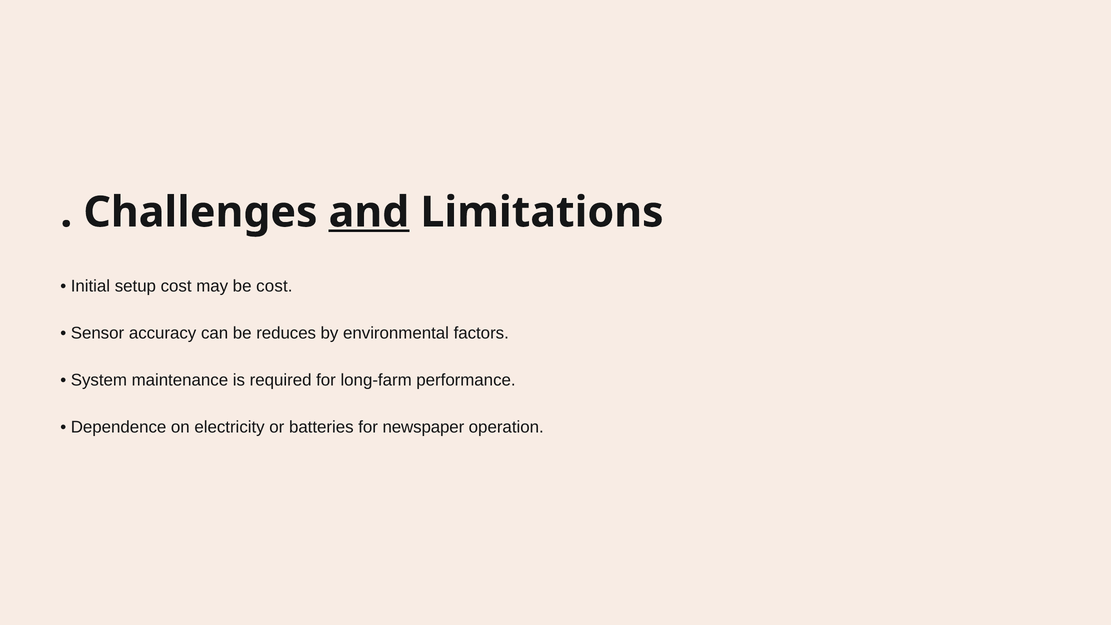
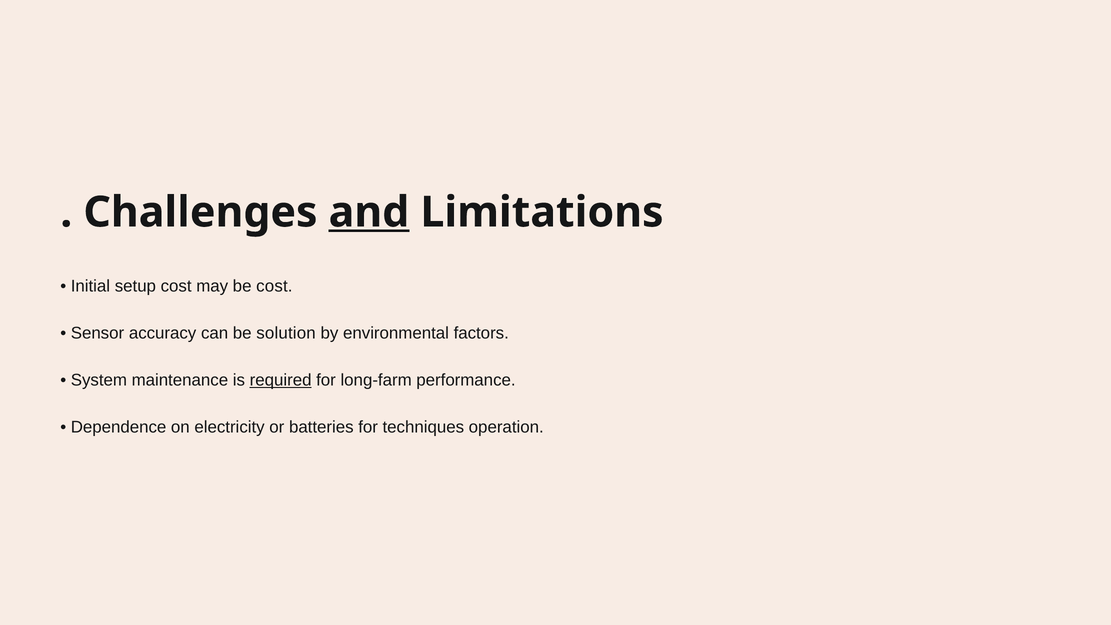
reduces: reduces -> solution (286, 333)
required underline: none -> present (281, 380)
newspaper: newspaper -> techniques (423, 427)
